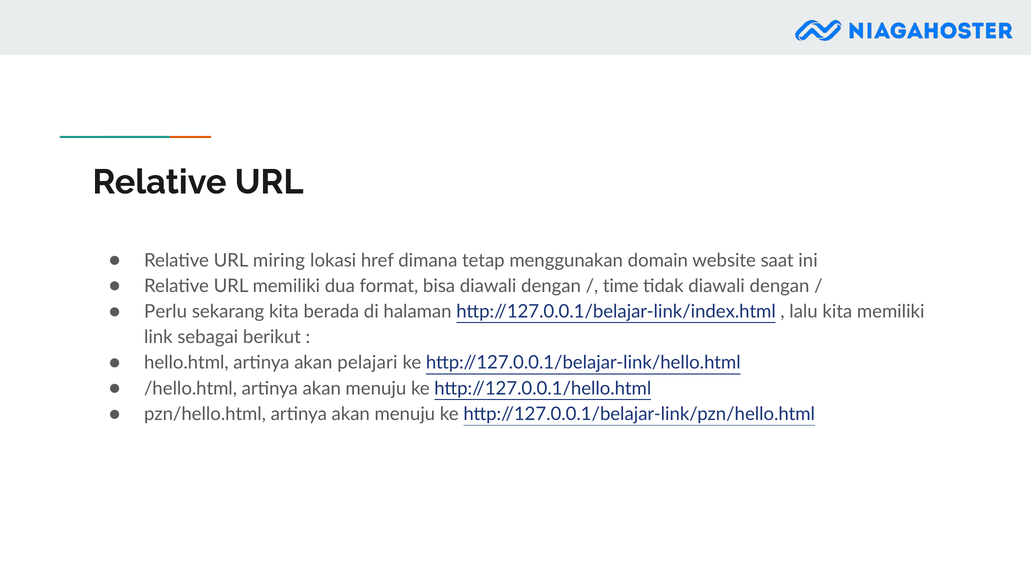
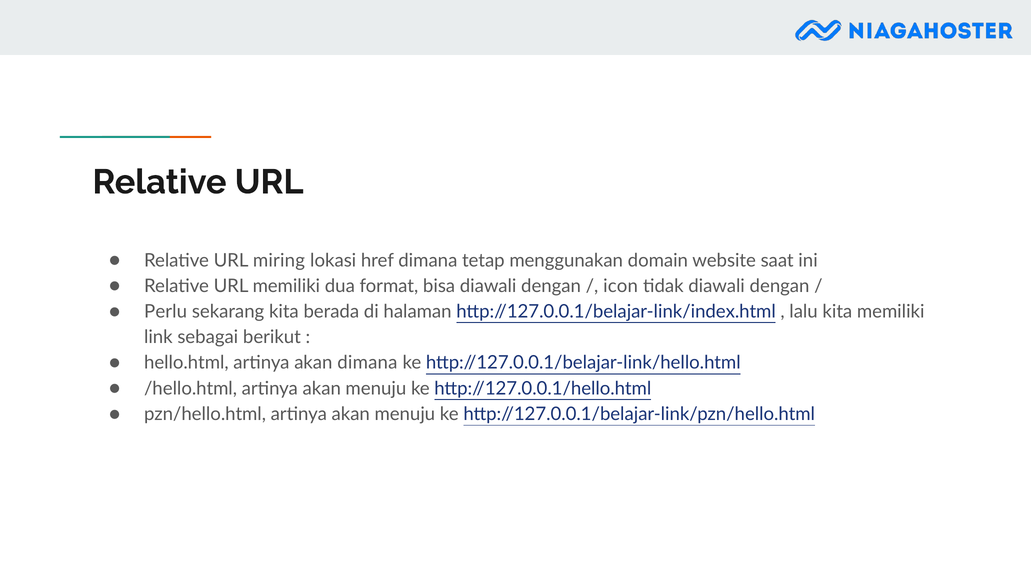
time: time -> icon (621, 286)
akan pelajari: pelajari -> dimana (367, 363)
